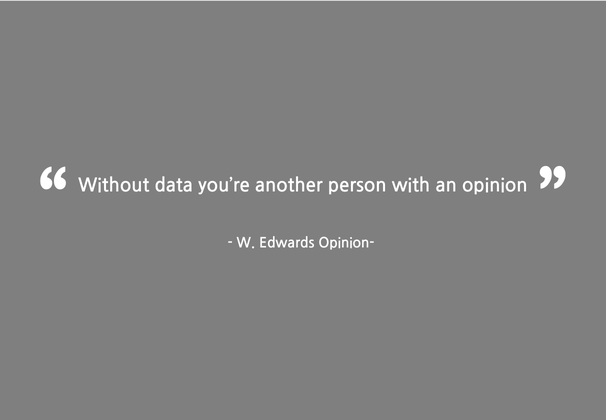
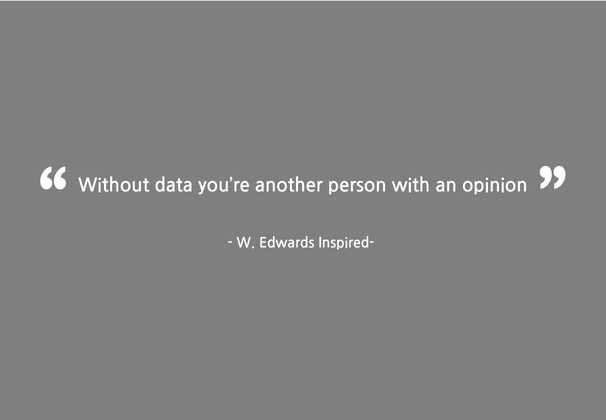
Opinion-: Opinion- -> Inspired- (346, 243)
